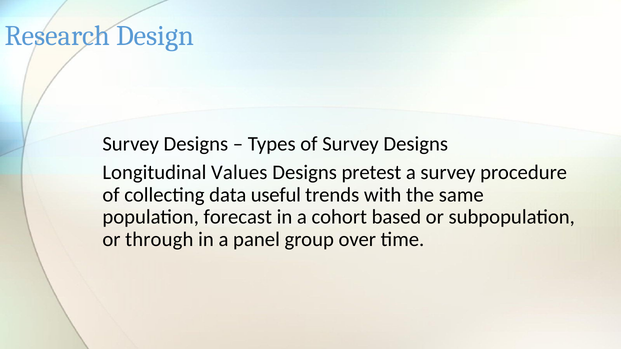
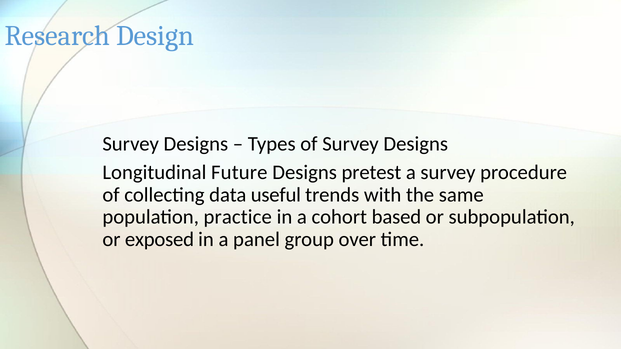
Values: Values -> Future (239, 173)
forecast: forecast -> practice (238, 217)
through: through -> exposed (159, 240)
